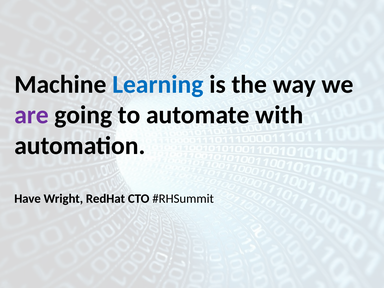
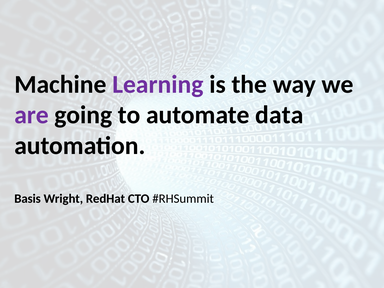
Learning colour: blue -> purple (158, 84)
with: with -> data (279, 115)
Have: Have -> Basis (28, 199)
